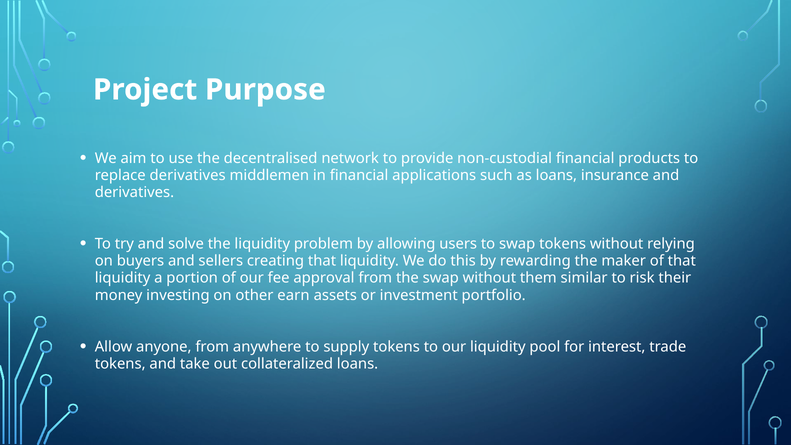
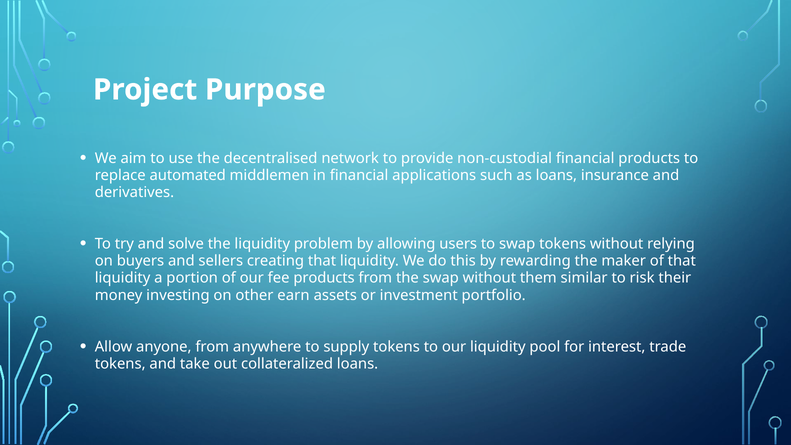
replace derivatives: derivatives -> automated (188, 175)
fee approval: approval -> products (324, 278)
